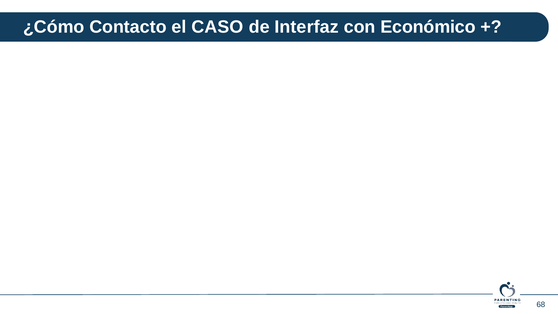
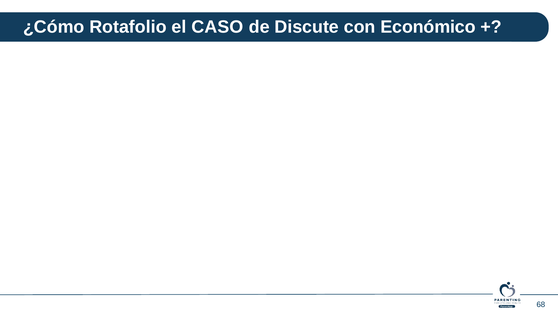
Contacto: Contacto -> Rotafolio (128, 27)
Interfaz: Interfaz -> Discute (307, 27)
